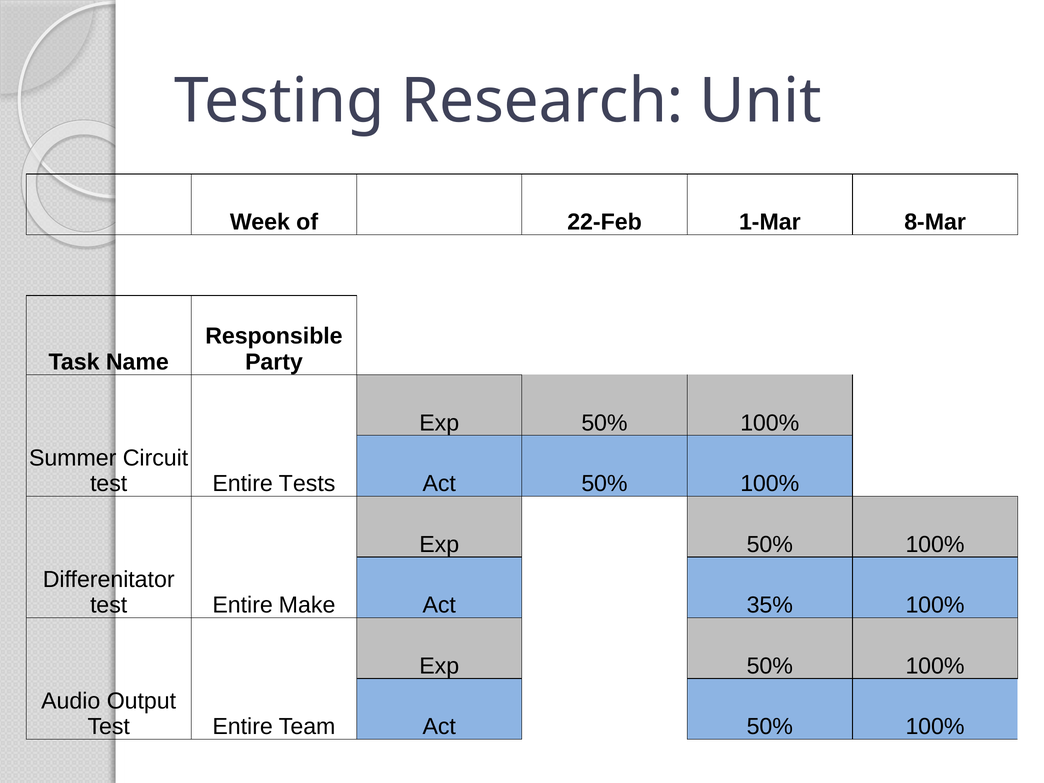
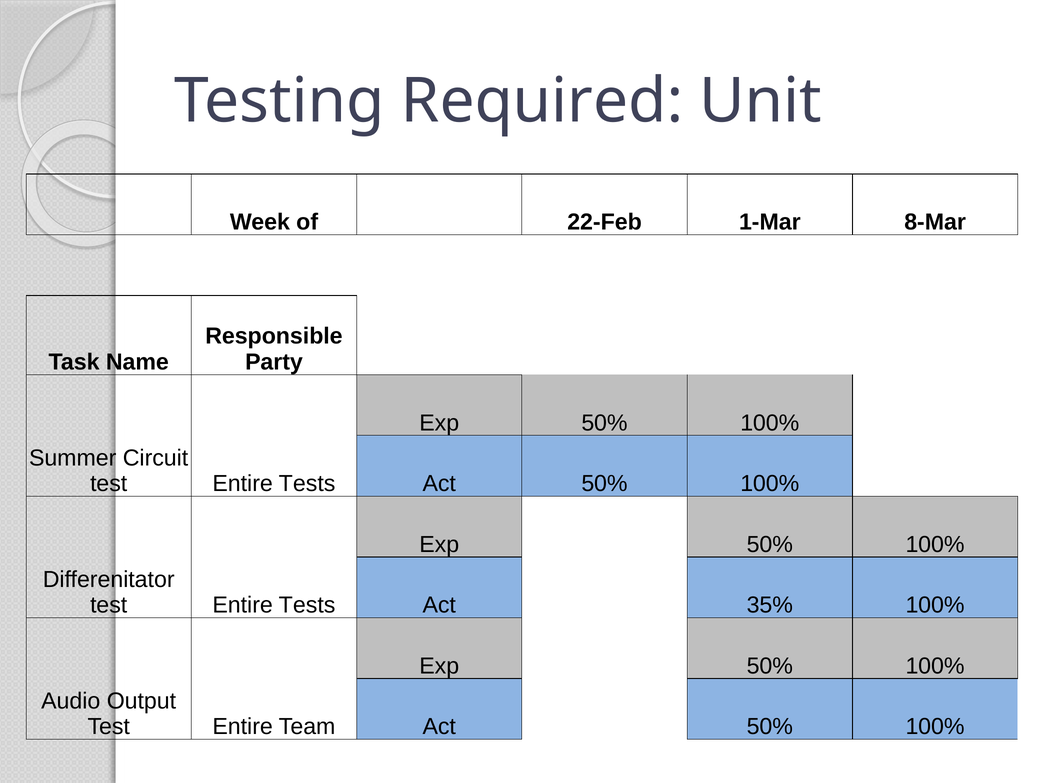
Research: Research -> Required (542, 101)
Make: Make -> Tests (307, 605)
